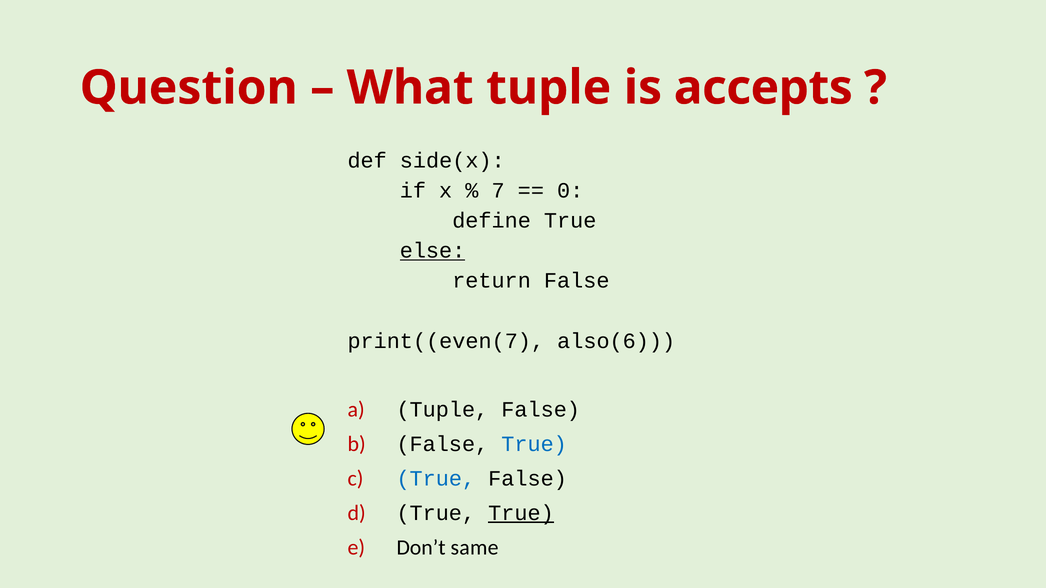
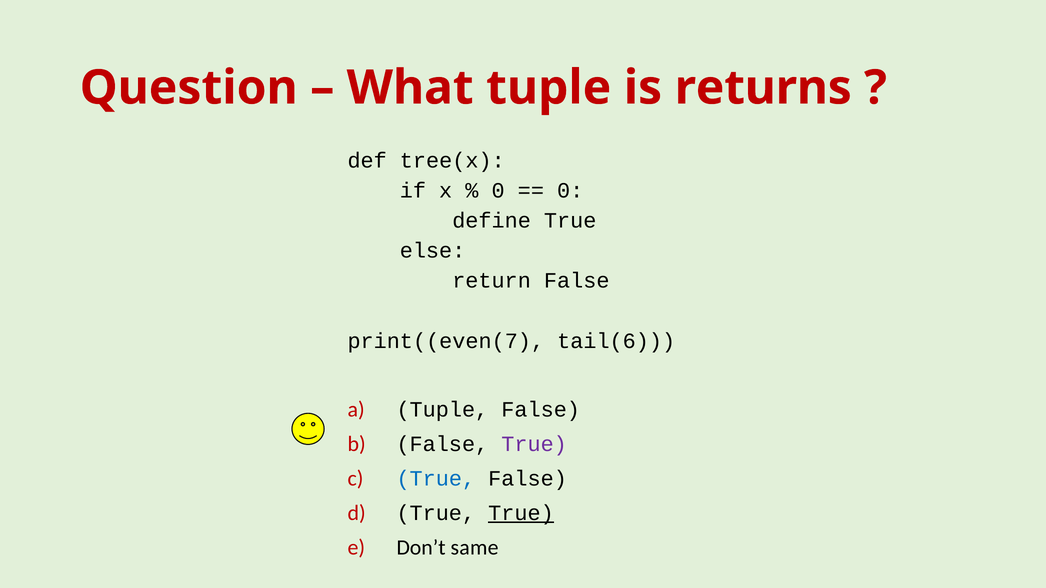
accepts: accepts -> returns (763, 88)
side(x: side(x -> tree(x (452, 161)
7: 7 -> 0 (498, 191)
else underline: present -> none (433, 251)
also(6: also(6 -> tail(6 (616, 341)
True colour: blue -> purple (534, 444)
